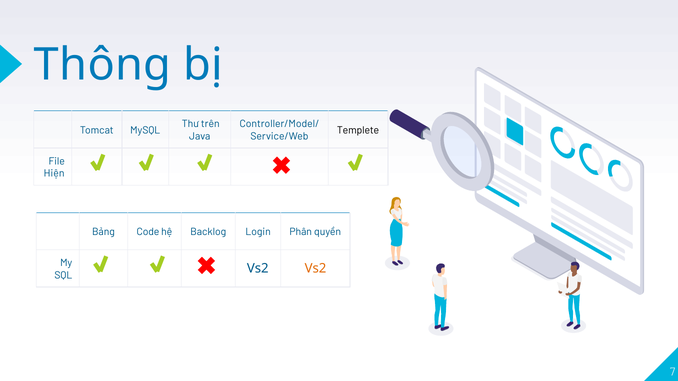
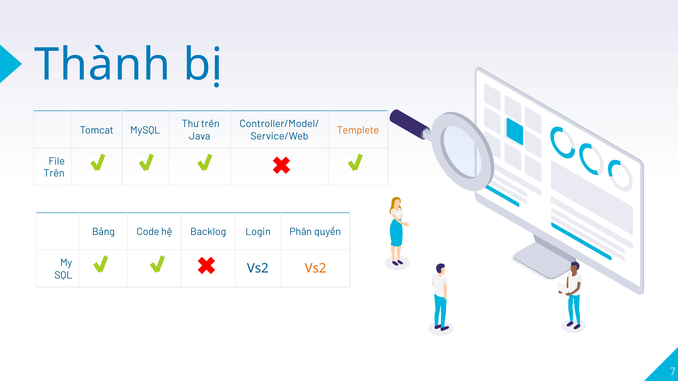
Thông: Thông -> Thành (102, 65)
Templete colour: black -> orange (358, 130)
Hiện: Hiện -> Trên (54, 174)
